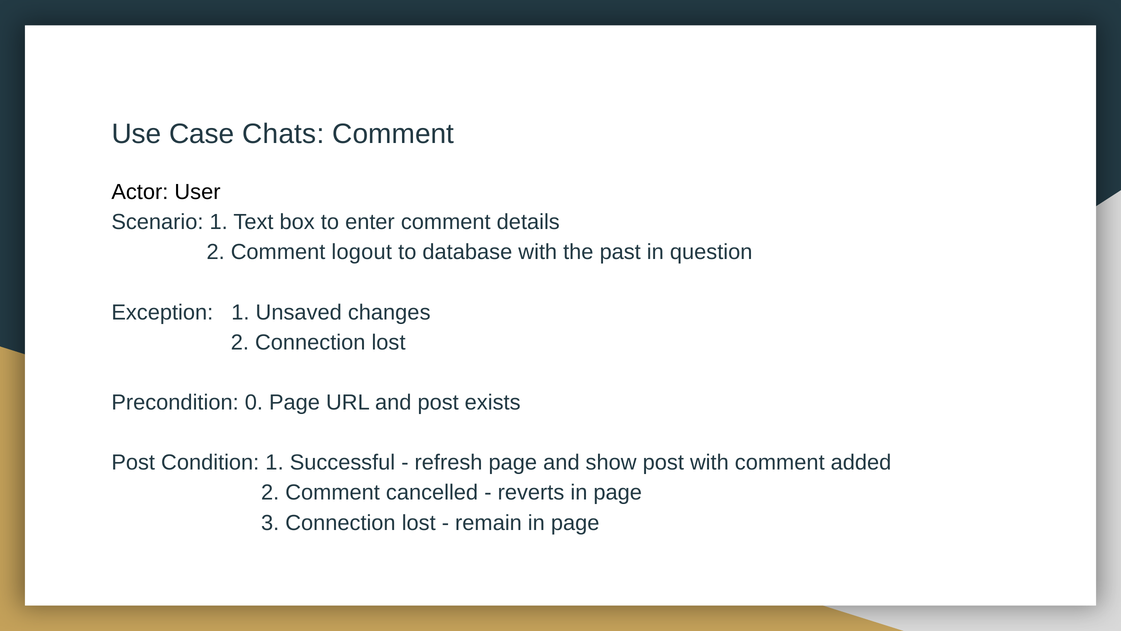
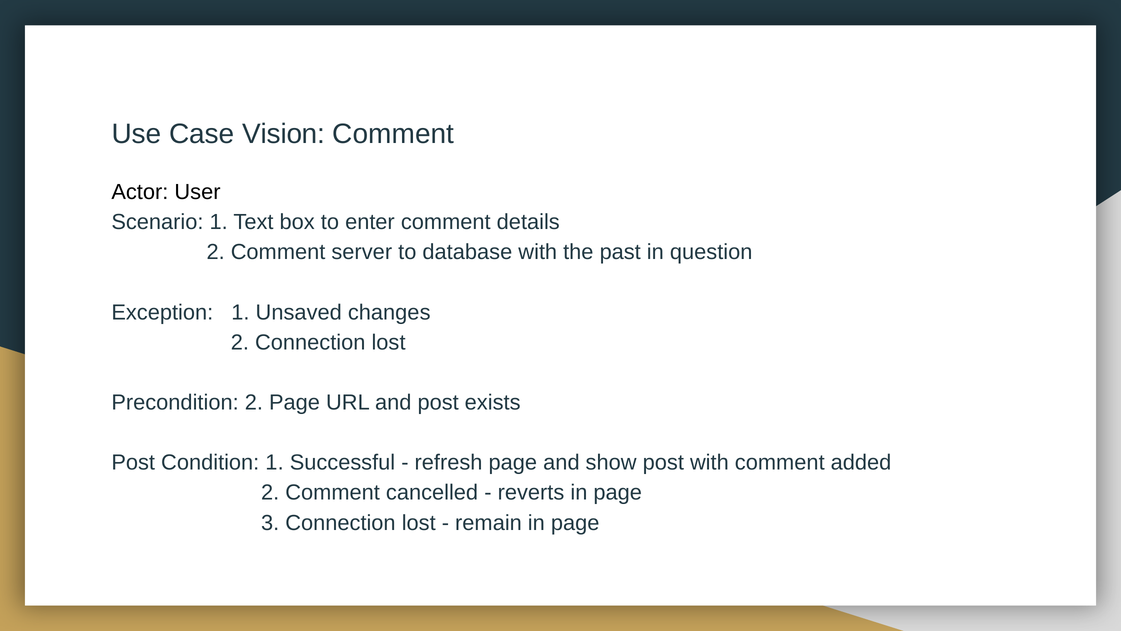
Chats: Chats -> Vision (284, 134)
logout: logout -> server (362, 252)
Precondition 0: 0 -> 2 (254, 402)
